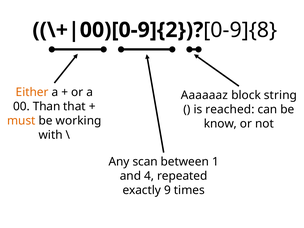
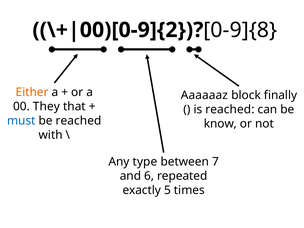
string: string -> finally (281, 95)
Than: Than -> They (46, 106)
must colour: orange -> blue (21, 121)
be working: working -> reached (79, 121)
scan: scan -> type (145, 162)
1: 1 -> 7 (215, 162)
4: 4 -> 6 (149, 176)
9: 9 -> 5 (167, 190)
